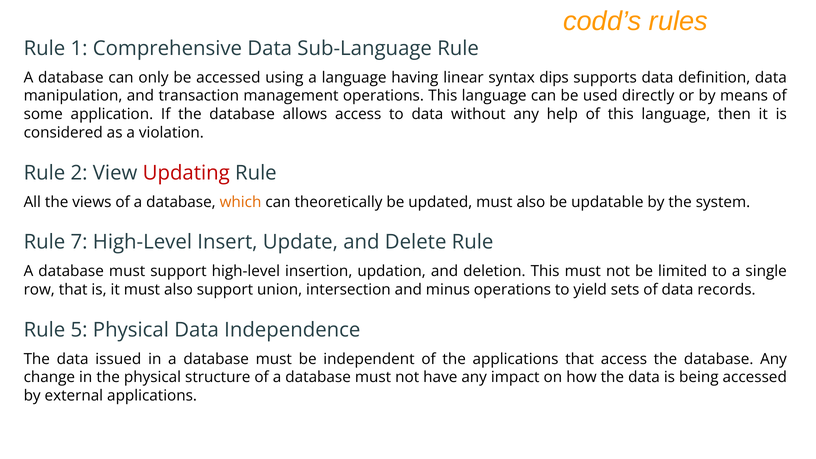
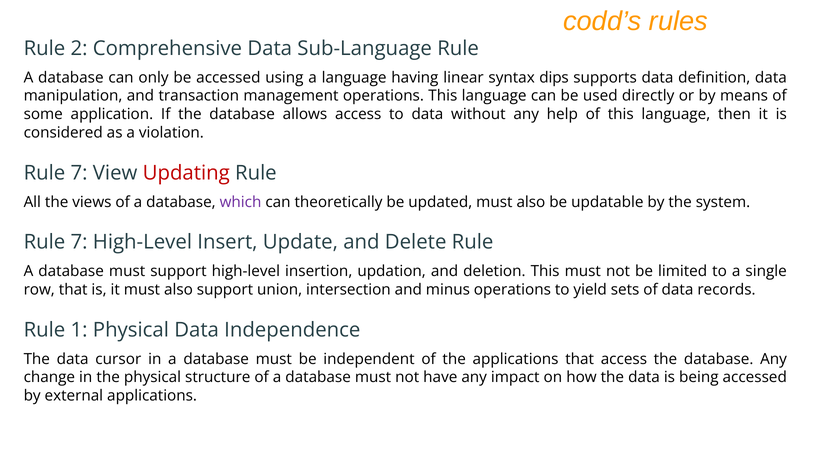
1: 1 -> 2 (79, 48)
2: 2 -> 7 (79, 173)
which colour: orange -> purple (241, 202)
5: 5 -> 1 (79, 330)
issued: issued -> cursor (118, 359)
